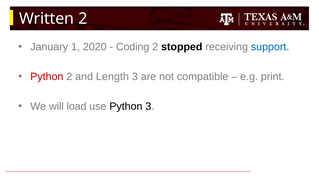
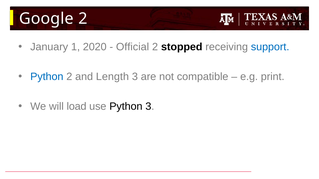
Written: Written -> Google (46, 19)
Coding: Coding -> Official (133, 47)
Python colour: red -> blue (47, 77)
